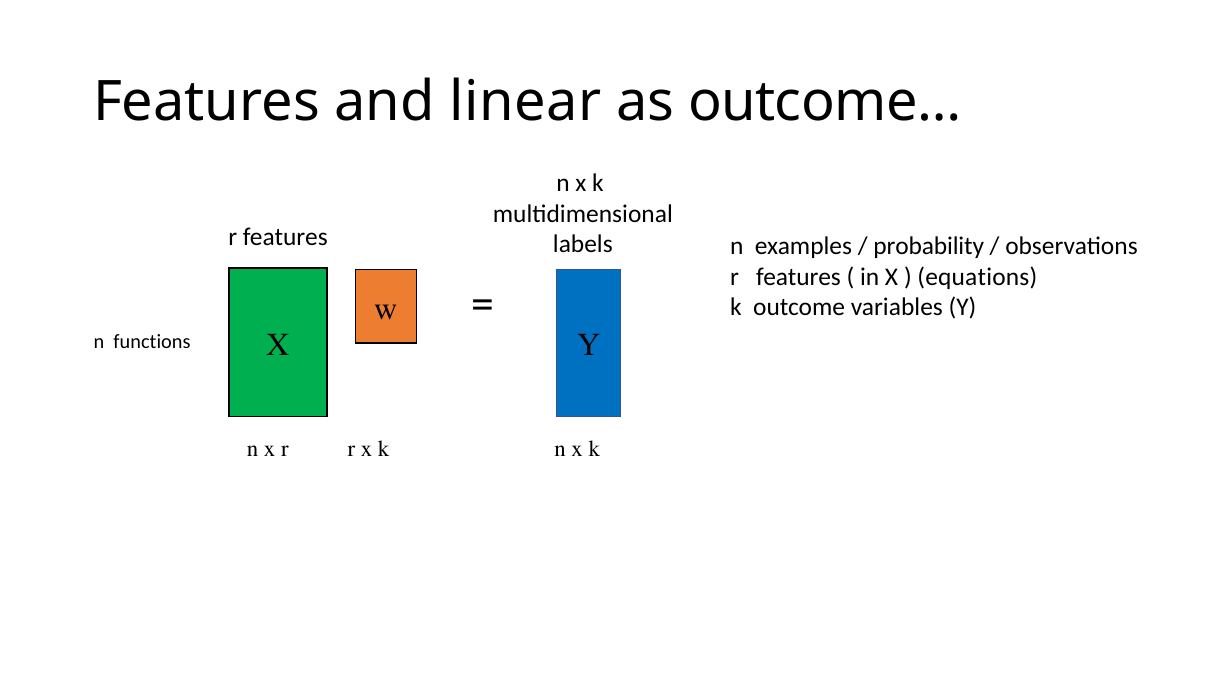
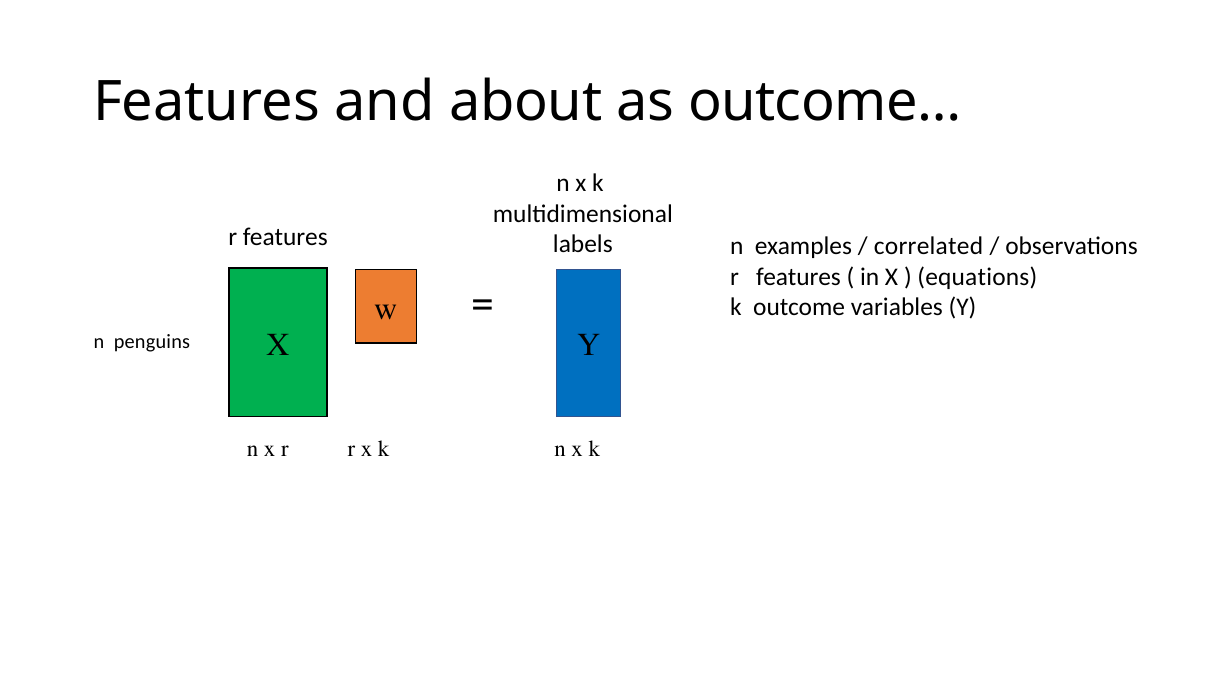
linear: linear -> about (526, 102)
probability: probability -> correlated (929, 246)
functions: functions -> penguins (152, 342)
